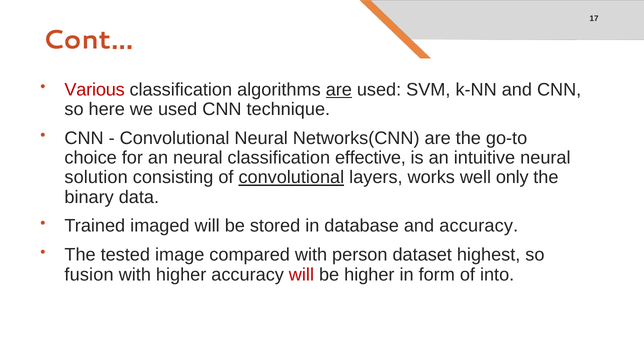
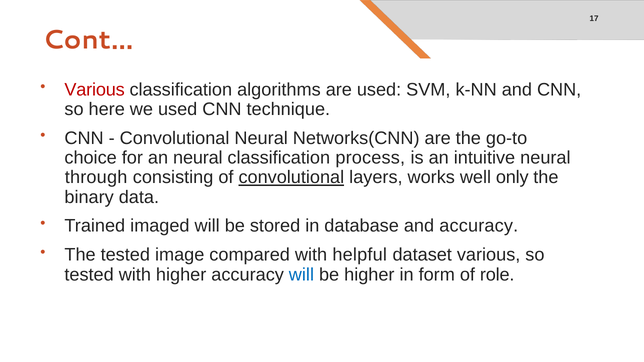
are underline: present -> none (339, 90)
effective: effective -> process (370, 158)
solution: solution -> through (96, 178)
person: person -> helpful (360, 255)
dataset highest: highest -> various (489, 255)
fusion: fusion -> tested (89, 275)
will colour: red -> blue (301, 275)
into: into -> role (497, 275)
